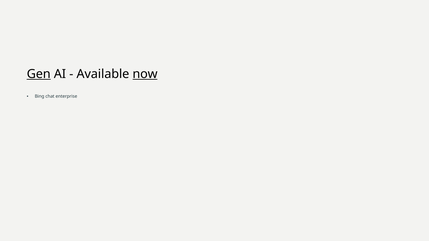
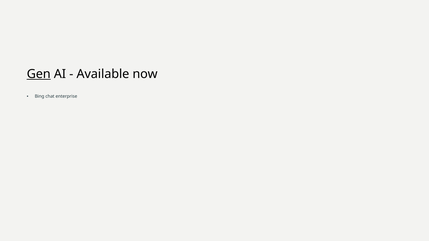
now underline: present -> none (145, 74)
